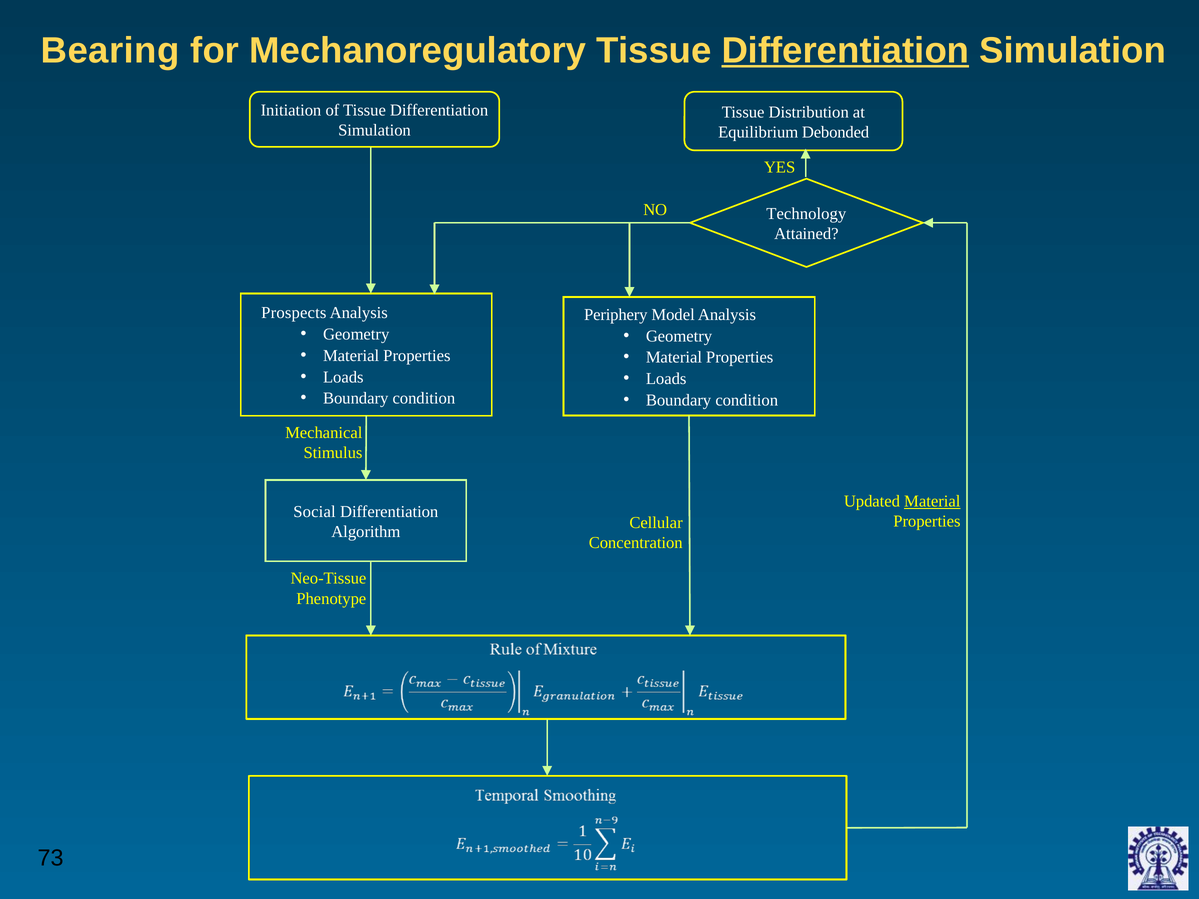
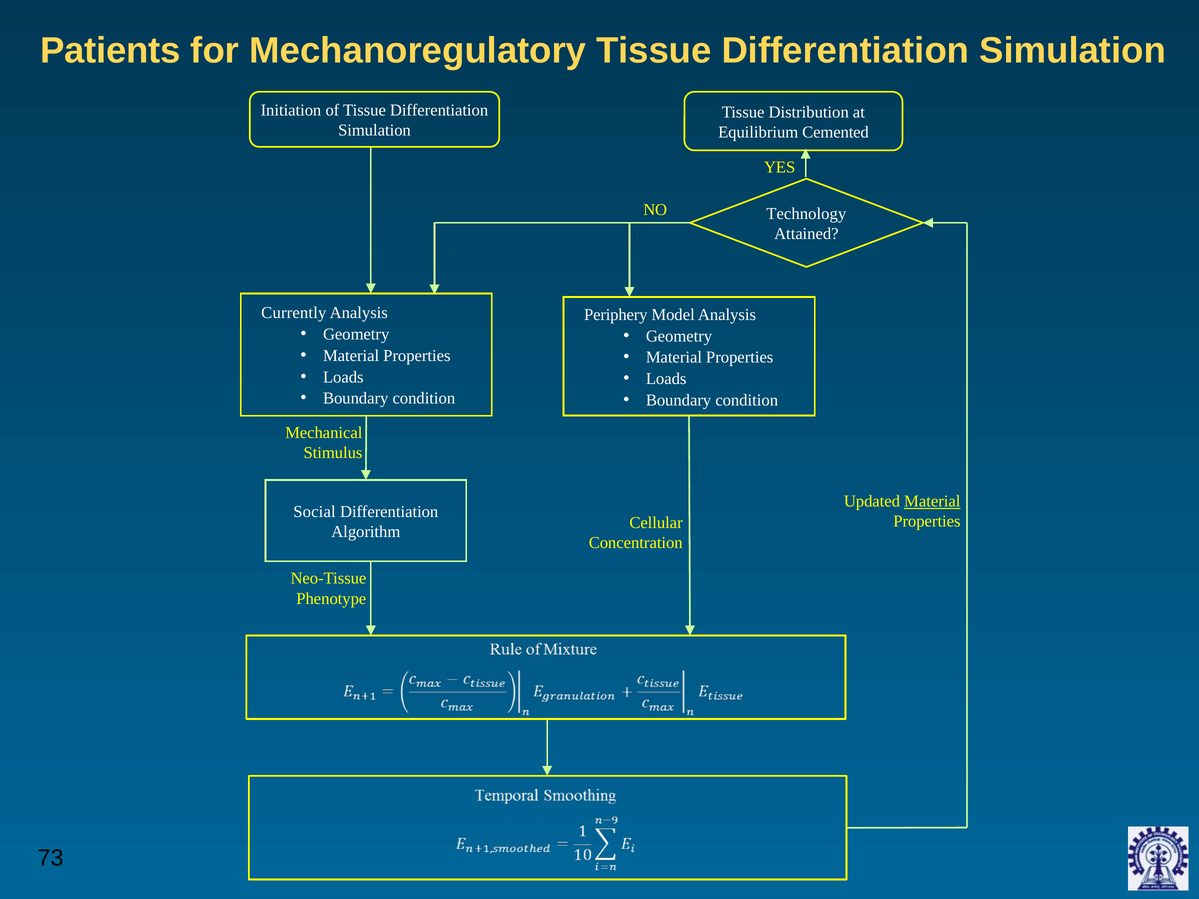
Bearing: Bearing -> Patients (110, 51)
Differentiation underline: present -> none (845, 51)
Debonded: Debonded -> Cemented (836, 132)
Prospects: Prospects -> Currently (294, 313)
